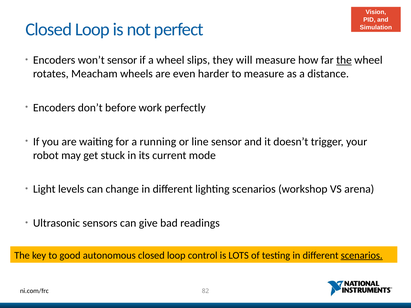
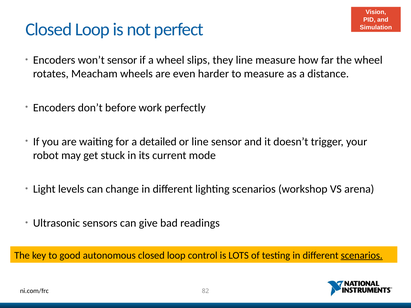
they will: will -> line (244, 60)
the underline: present -> none (344, 60)
running: running -> detailed (158, 142)
